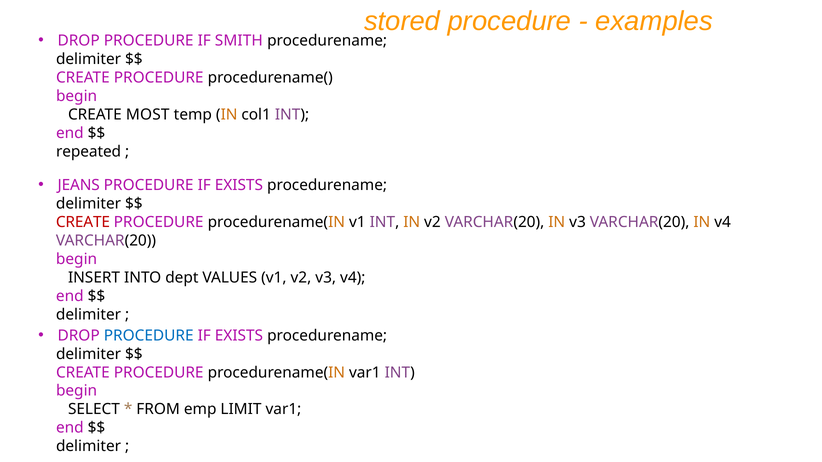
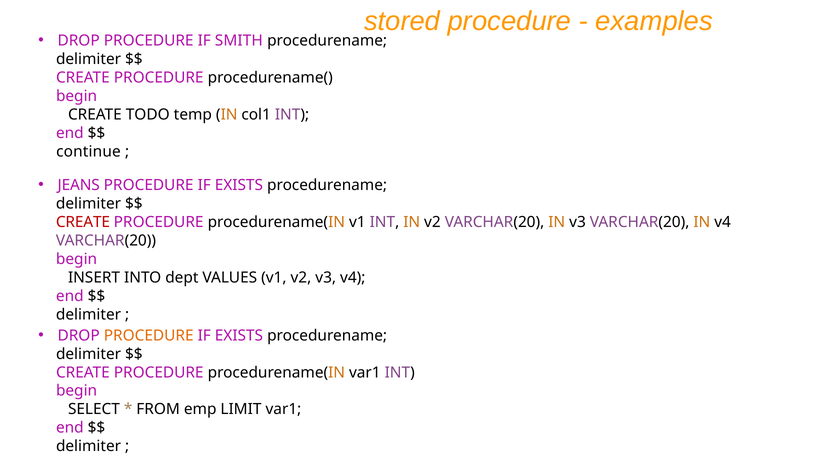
MOST: MOST -> TODO (148, 115)
repeated: repeated -> continue (88, 152)
PROCEDURE colour: blue -> orange (149, 336)
